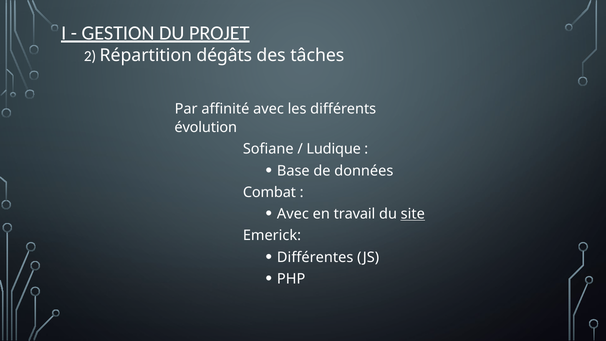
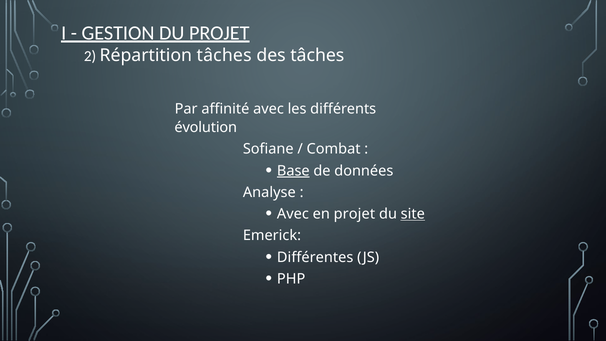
Répartition dégâts: dégâts -> tâches (224, 56)
Ludique: Ludique -> Combat (334, 149)
Base underline: none -> present (293, 171)
Combat: Combat -> Analyse (269, 192)
en travail: travail -> projet (354, 214)
